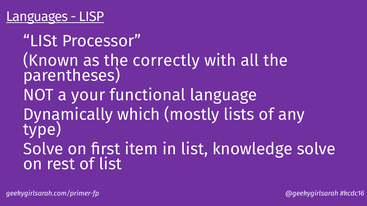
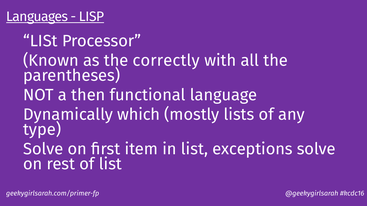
your: your -> then (88, 95)
knowledge: knowledge -> exceptions (252, 149)
